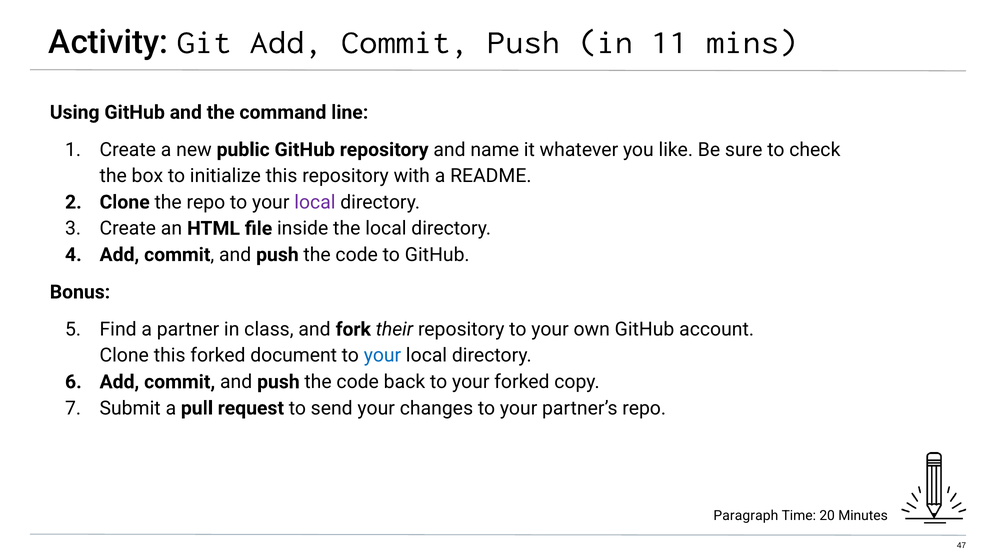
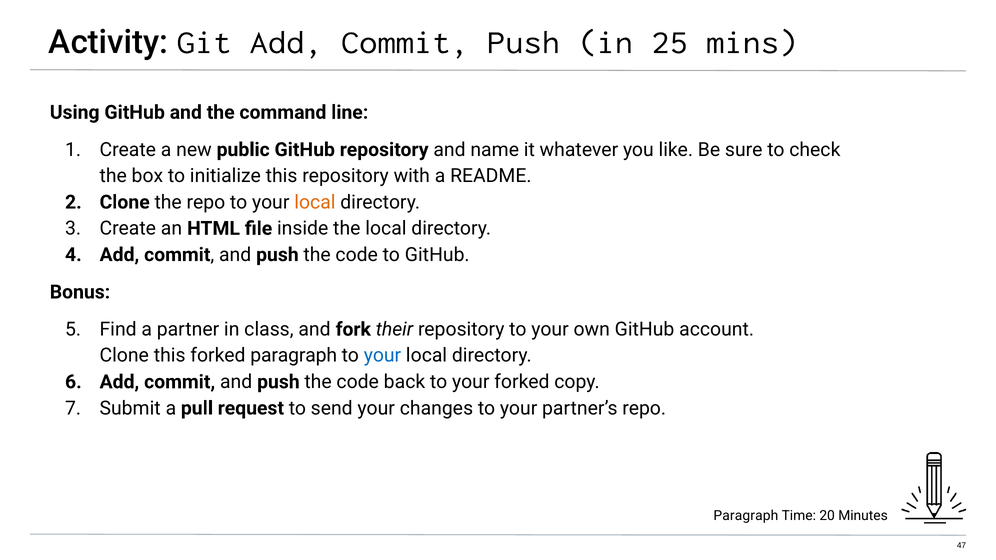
11: 11 -> 25 (670, 42)
local colour: purple -> orange (315, 202)
forked document: document -> paragraph (294, 356)
